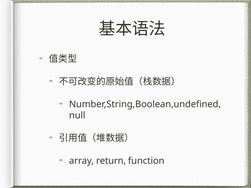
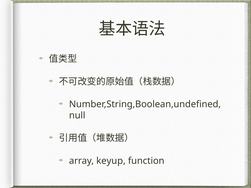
return: return -> keyup (111, 161)
